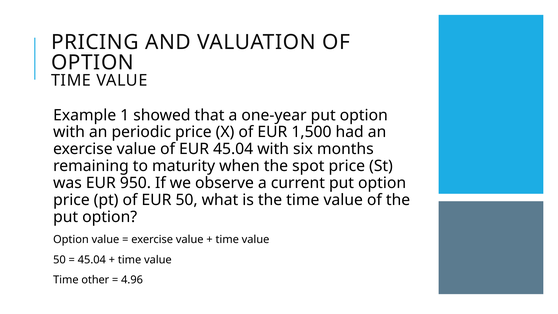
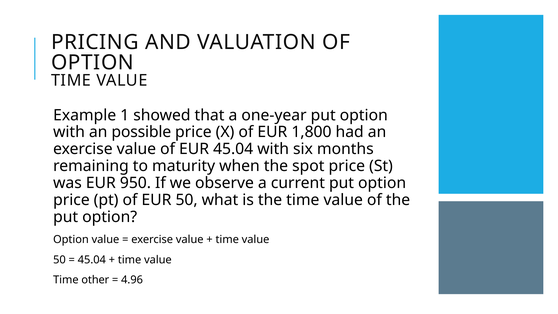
periodic: periodic -> possible (141, 132)
1,500: 1,500 -> 1,800 (311, 132)
